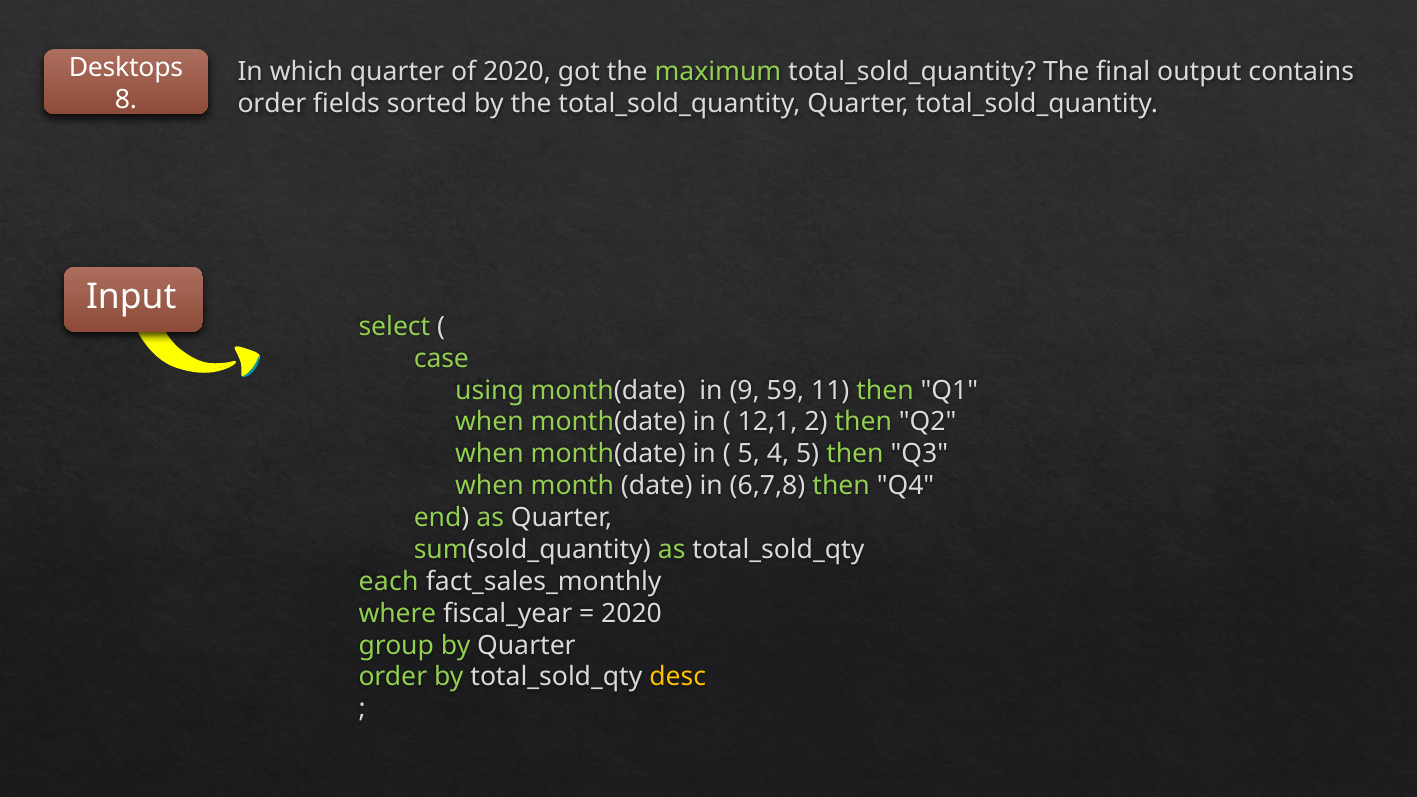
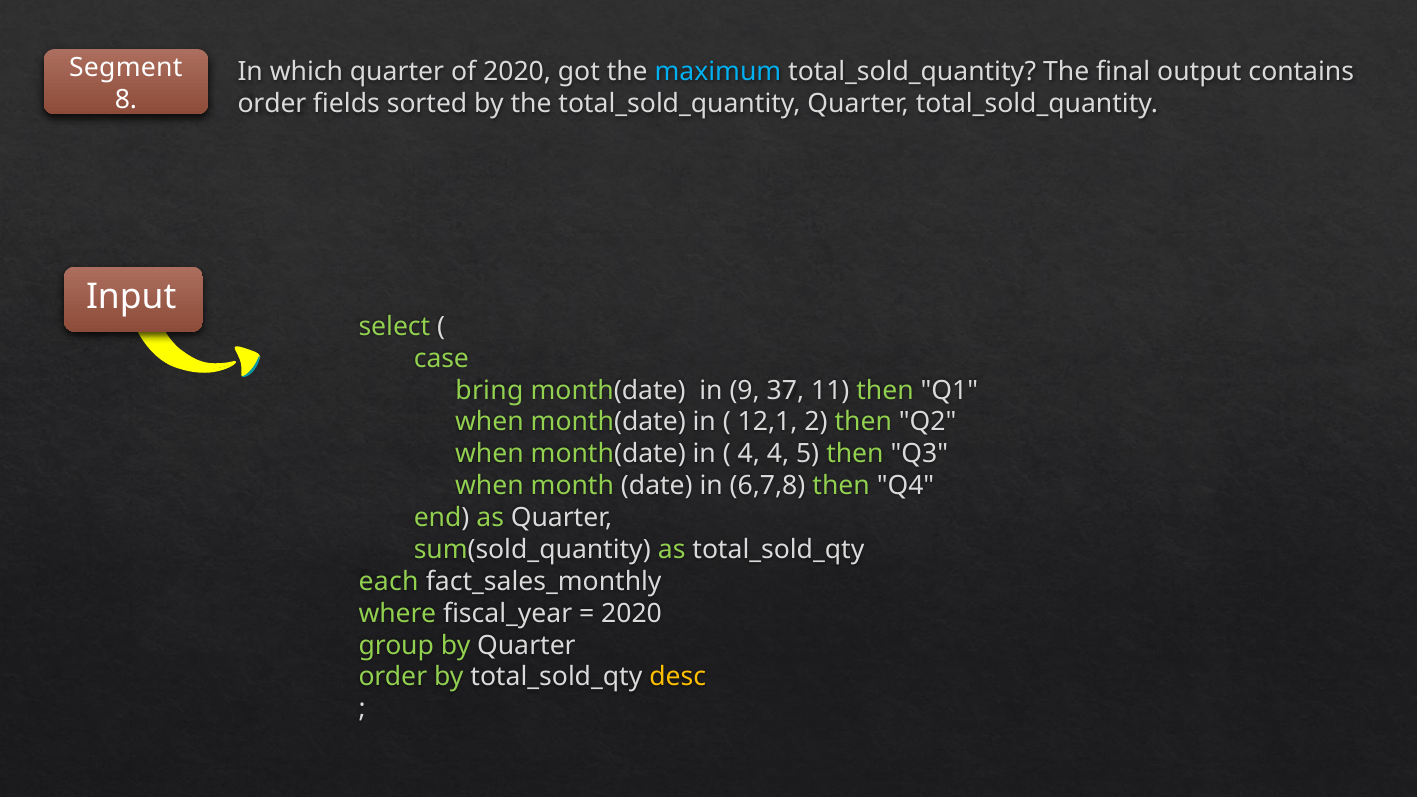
Desktops: Desktops -> Segment (126, 68)
maximum colour: light green -> light blue (718, 72)
using: using -> bring (489, 390)
59: 59 -> 37 (785, 390)
5: 5 -> 4 (749, 454)
